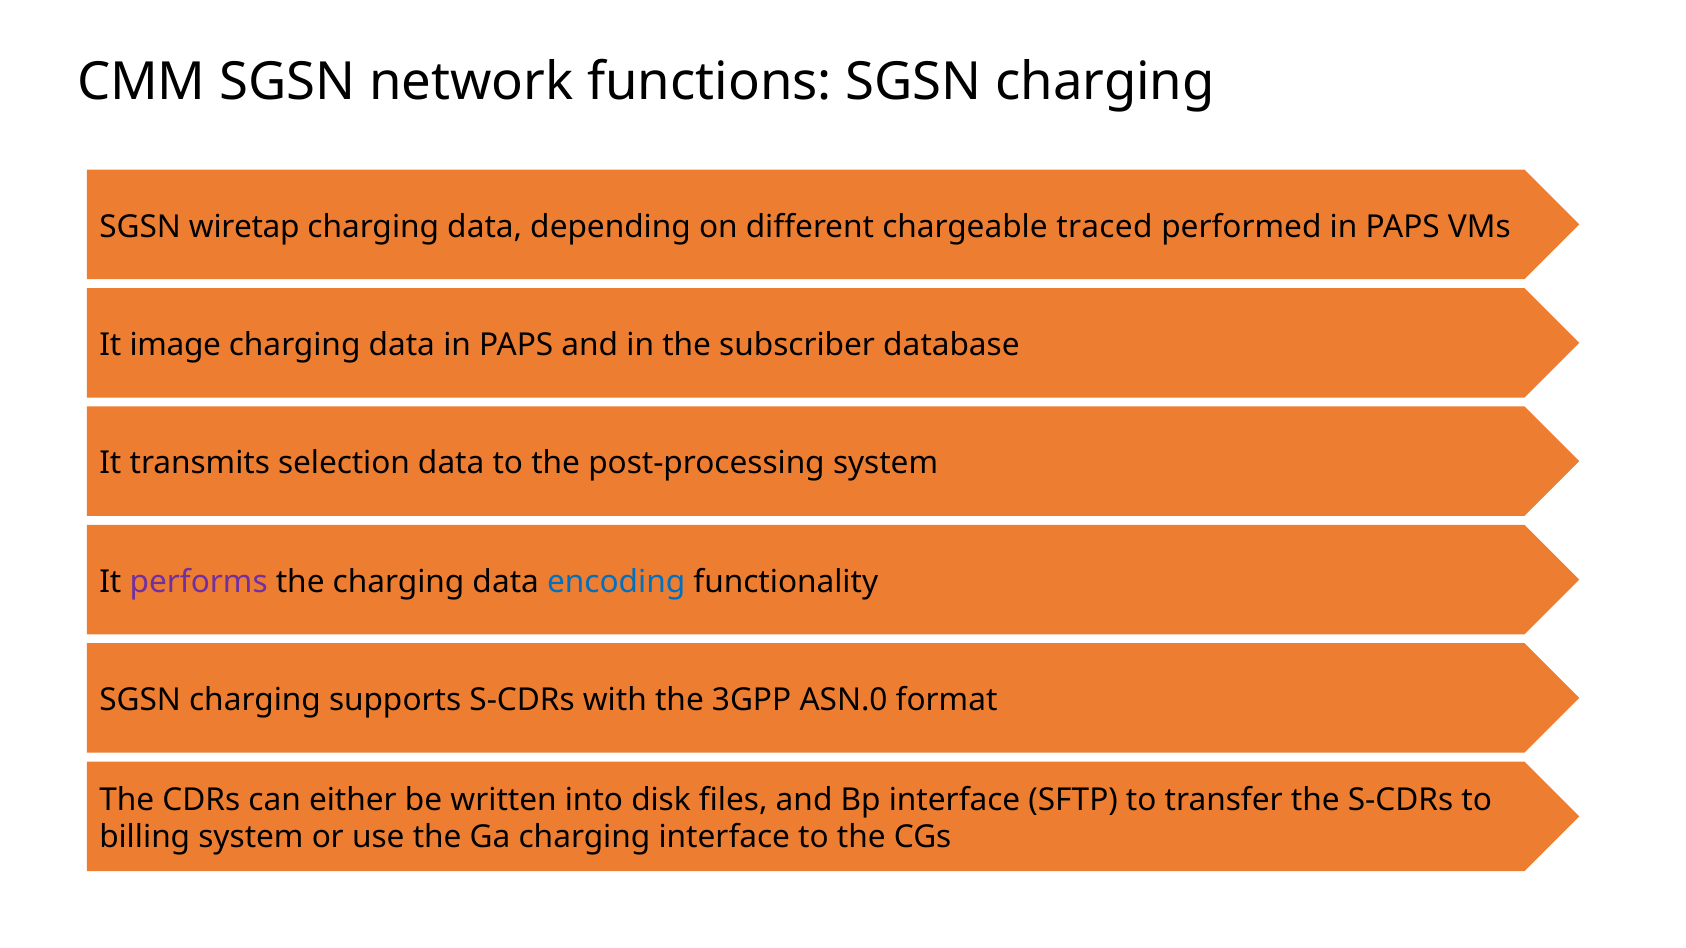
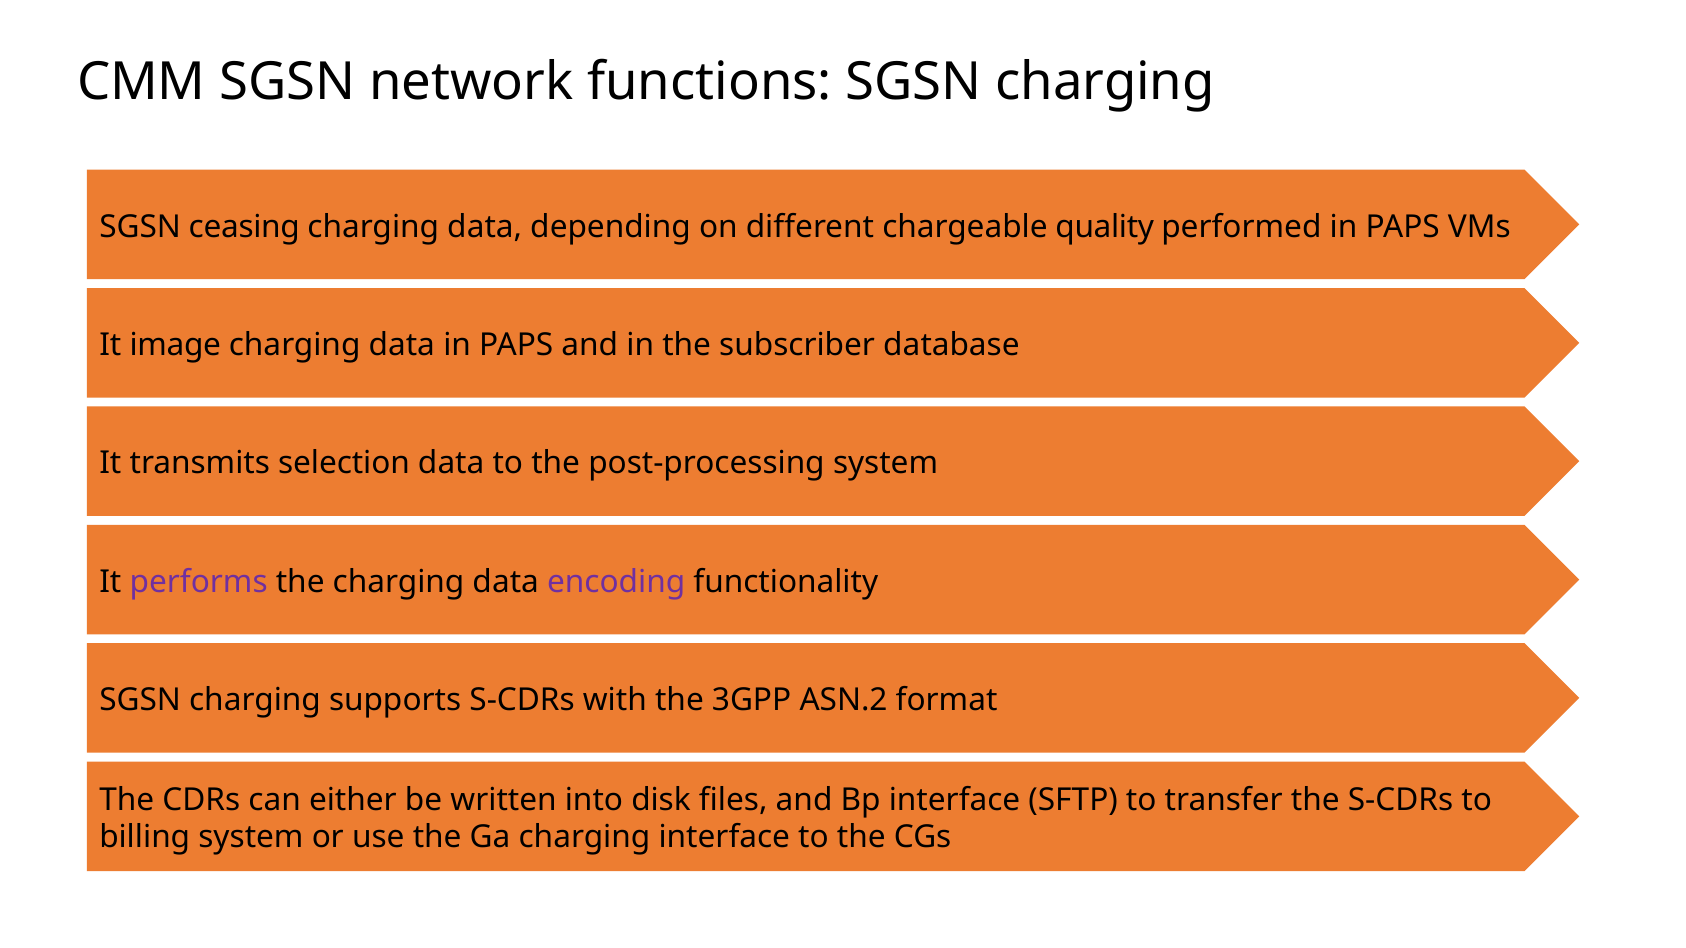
wiretap: wiretap -> ceasing (244, 227)
traced: traced -> quality (1105, 227)
encoding colour: blue -> purple (616, 582)
ASN.0: ASN.0 -> ASN.2 (844, 700)
